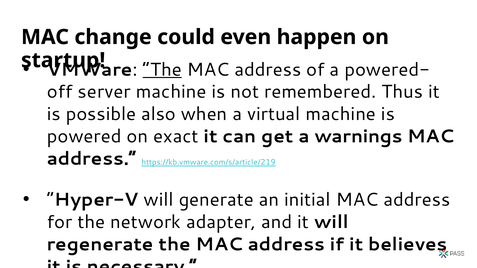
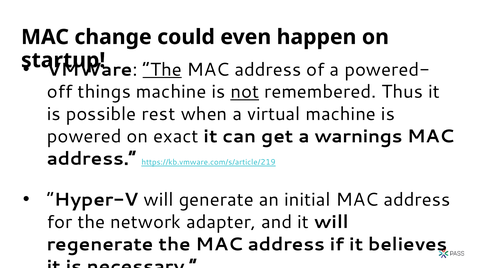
server: server -> things (104, 92)
not underline: none -> present (245, 92)
also: also -> rest (158, 114)
